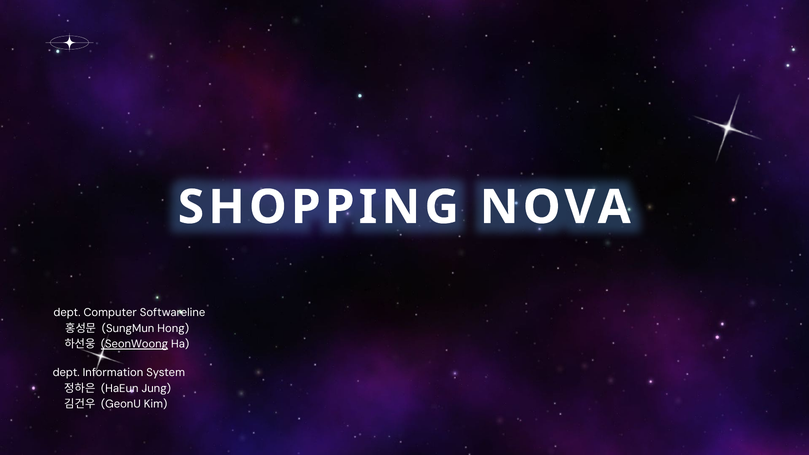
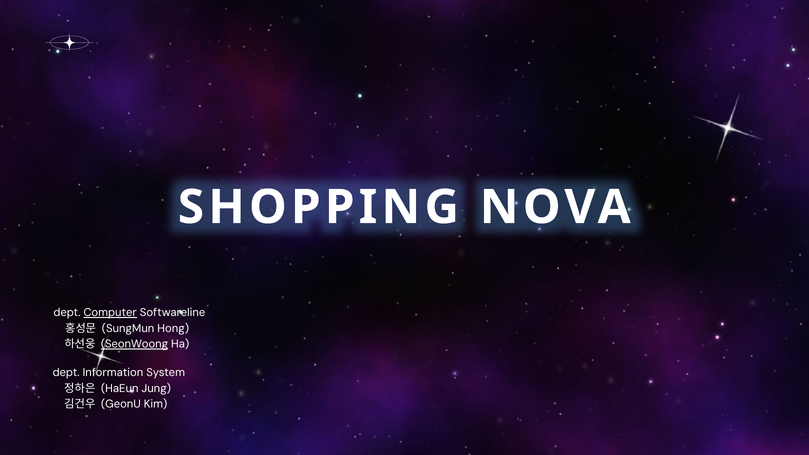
Computer underline: none -> present (110, 313)
